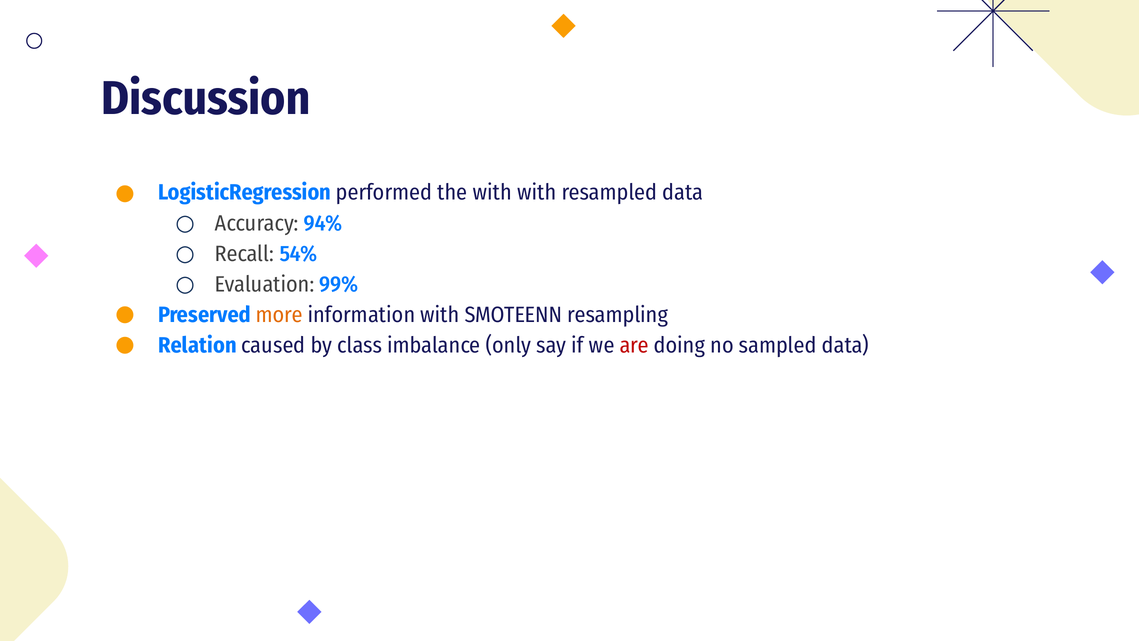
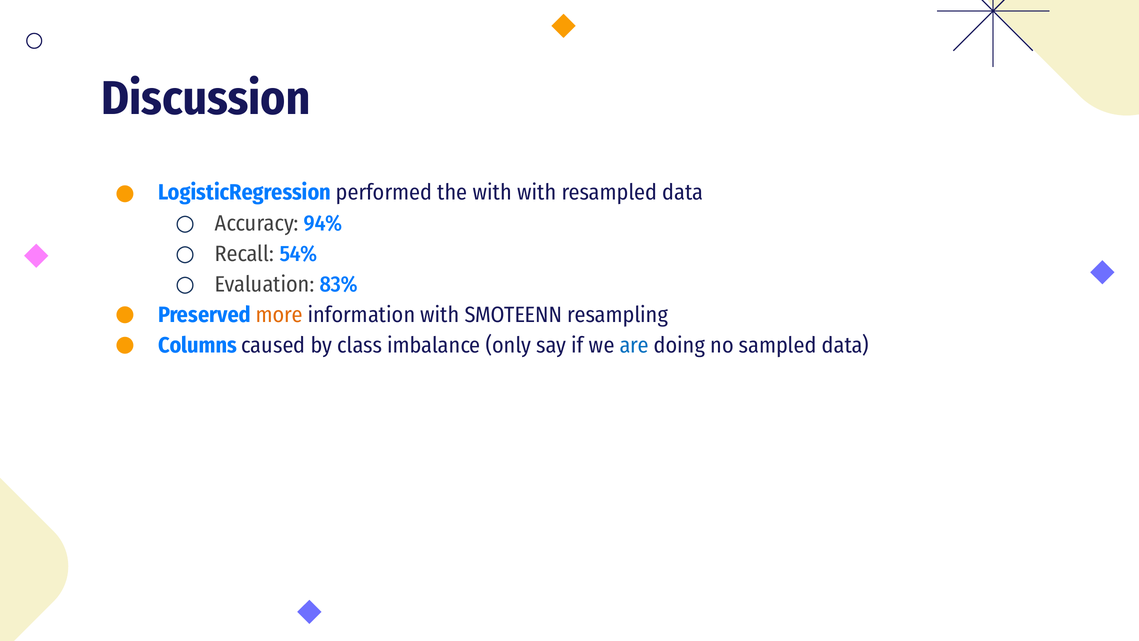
99%: 99% -> 83% (339, 284)
Relation: Relation -> Columns (197, 345)
are colour: red -> blue (634, 345)
